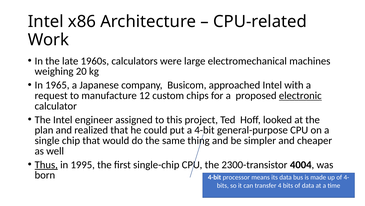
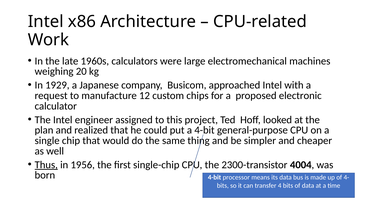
1965: 1965 -> 1929 (57, 85)
electronic underline: present -> none (300, 95)
1995: 1995 -> 1956 (83, 164)
